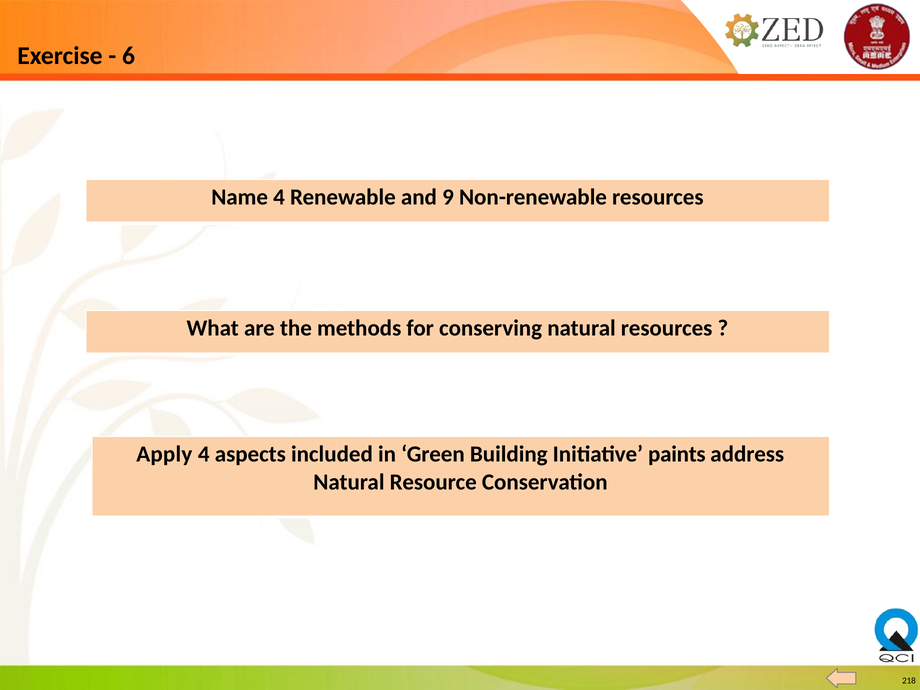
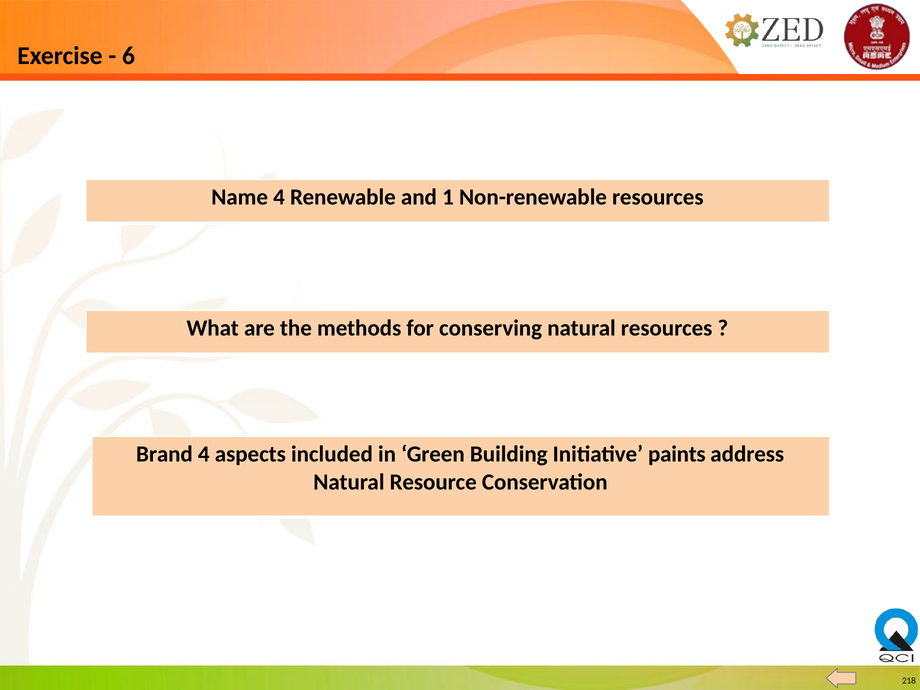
9: 9 -> 1 (448, 197)
Apply: Apply -> Brand (164, 454)
